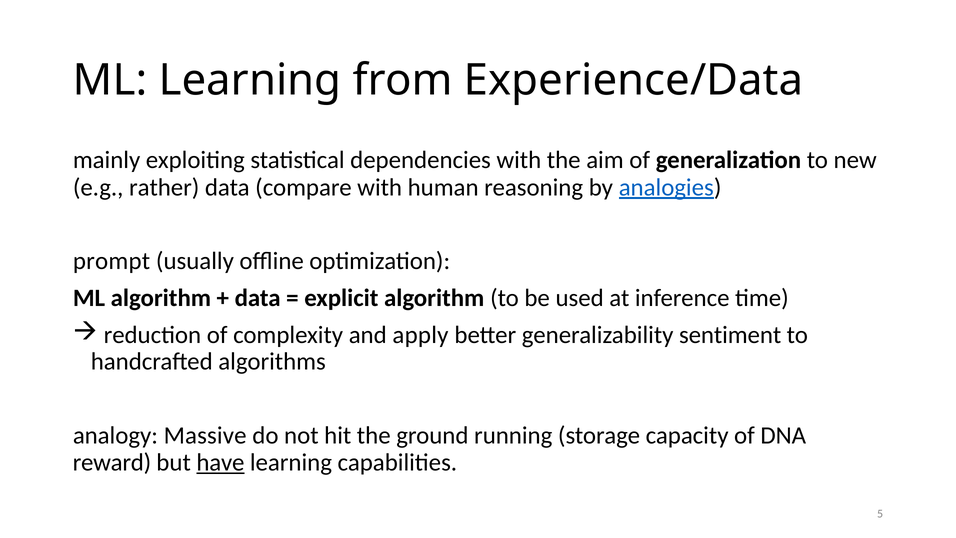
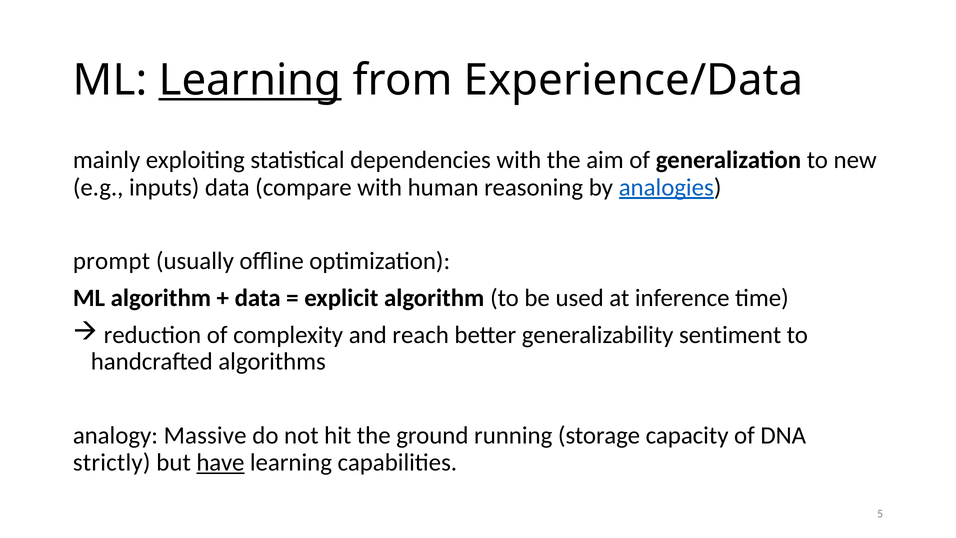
Learning underline: none -> present (250, 80)
rather: rather -> inputs (164, 187)
apply: apply -> reach (421, 335)
reward: reward -> strictly (112, 462)
